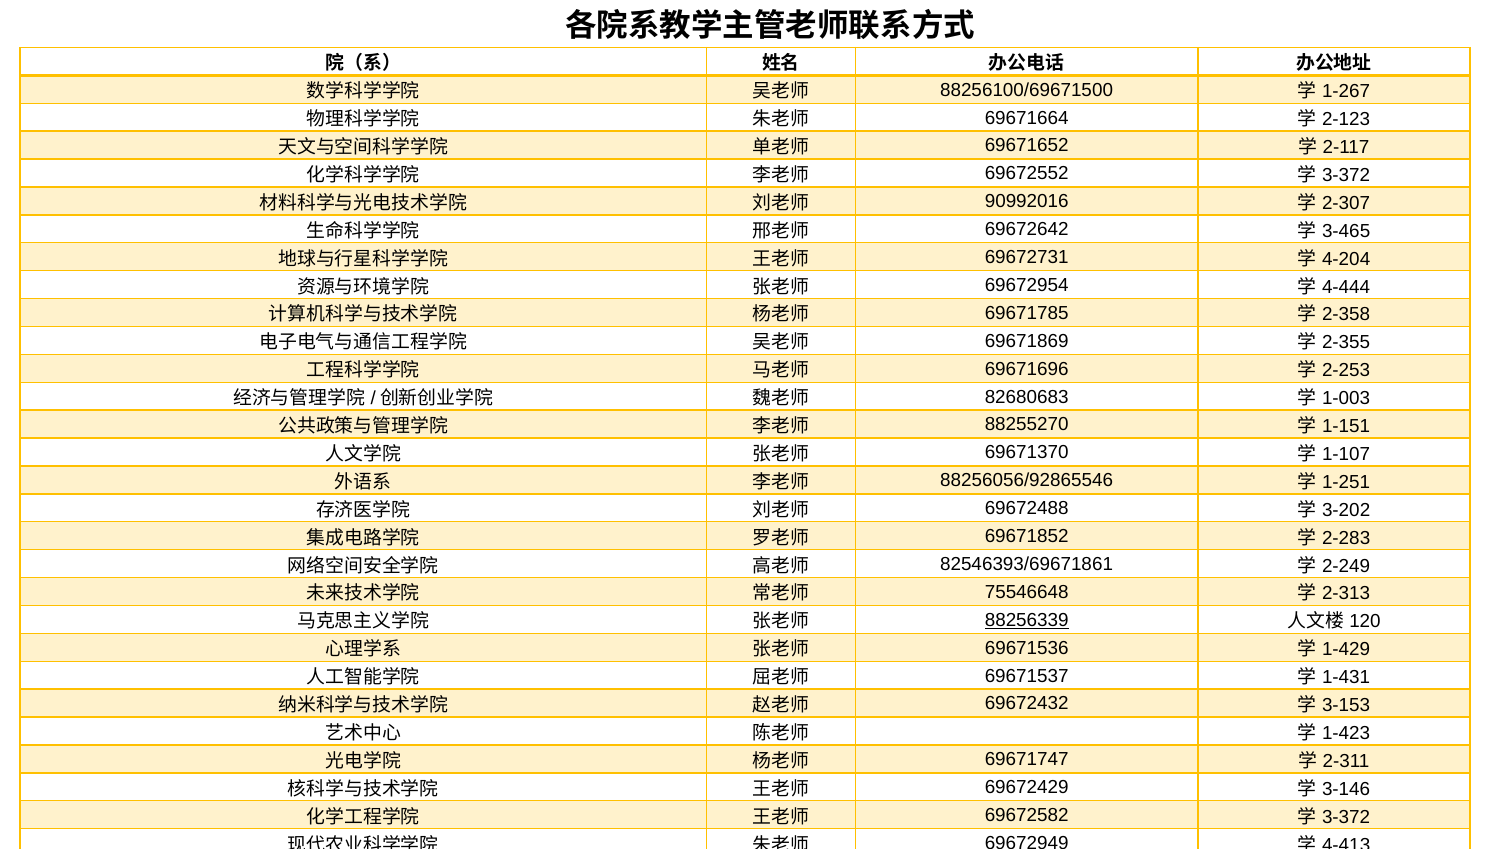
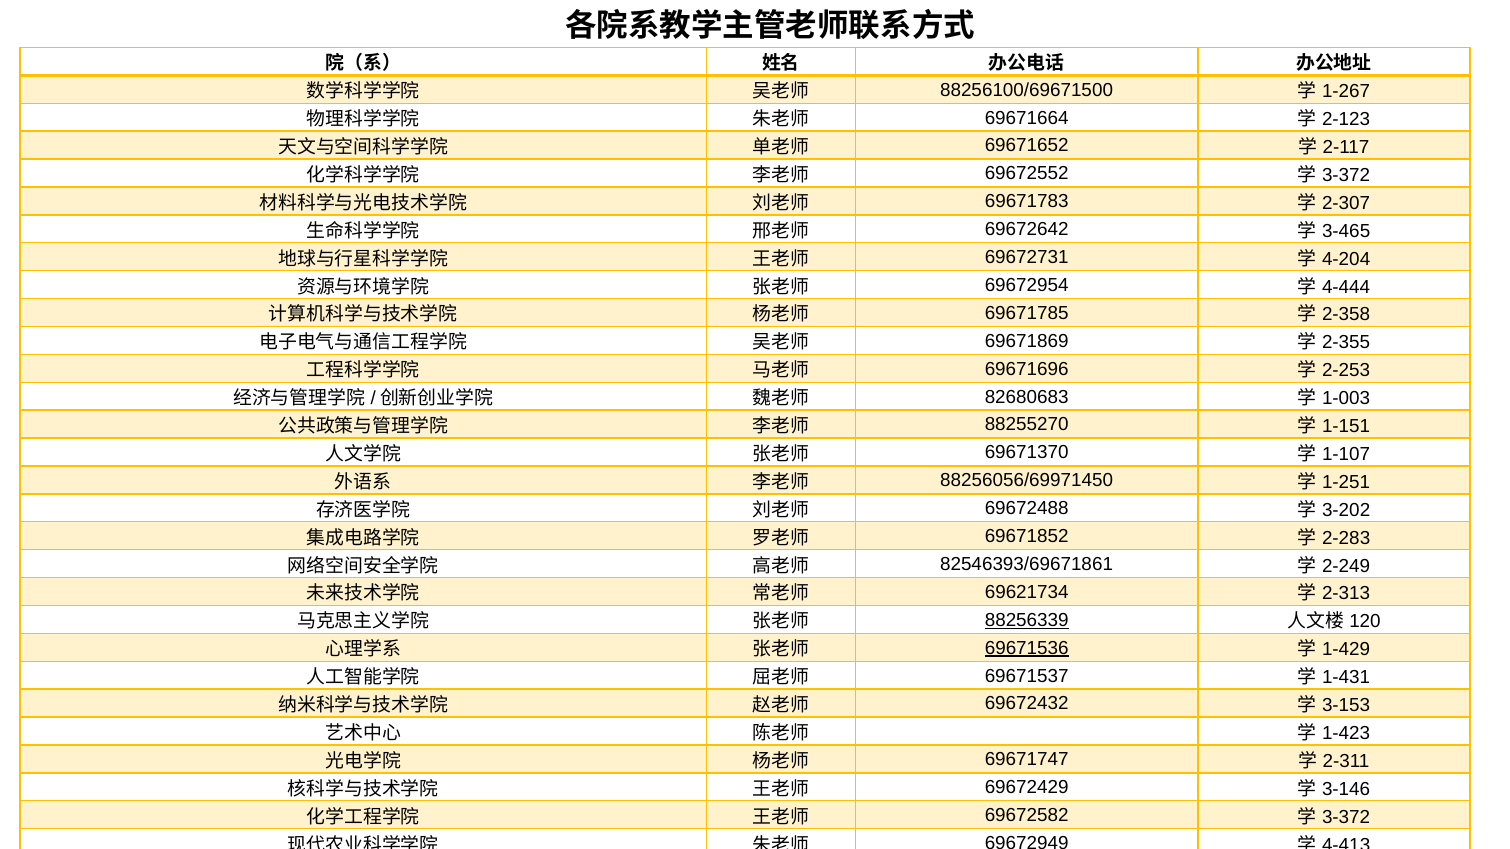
90992016: 90992016 -> 69671783 (1027, 202)
88256056/92865546: 88256056/92865546 -> 88256056/69971450 (1027, 481)
75546648: 75546648 -> 69621734 (1027, 592)
69671536 underline: none -> present (1027, 648)
